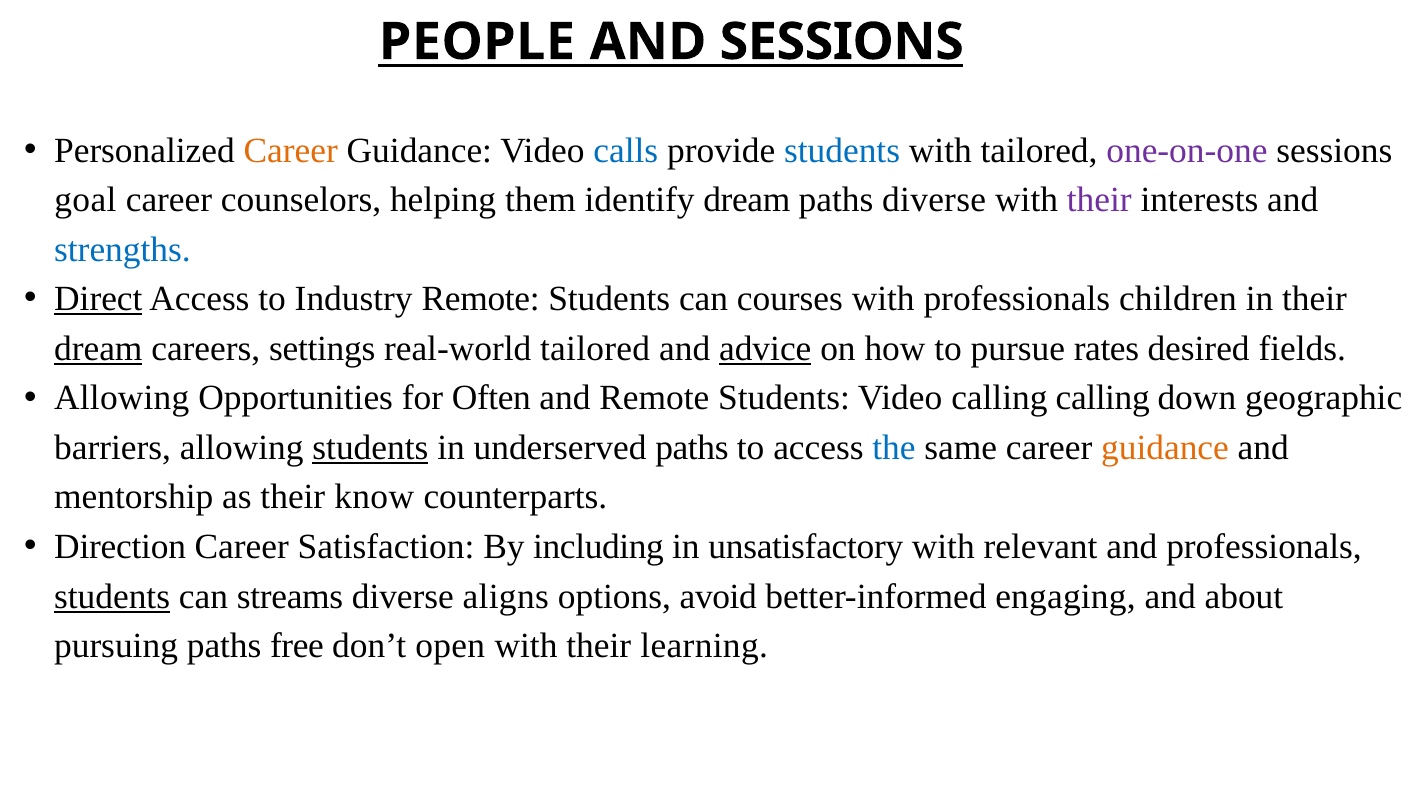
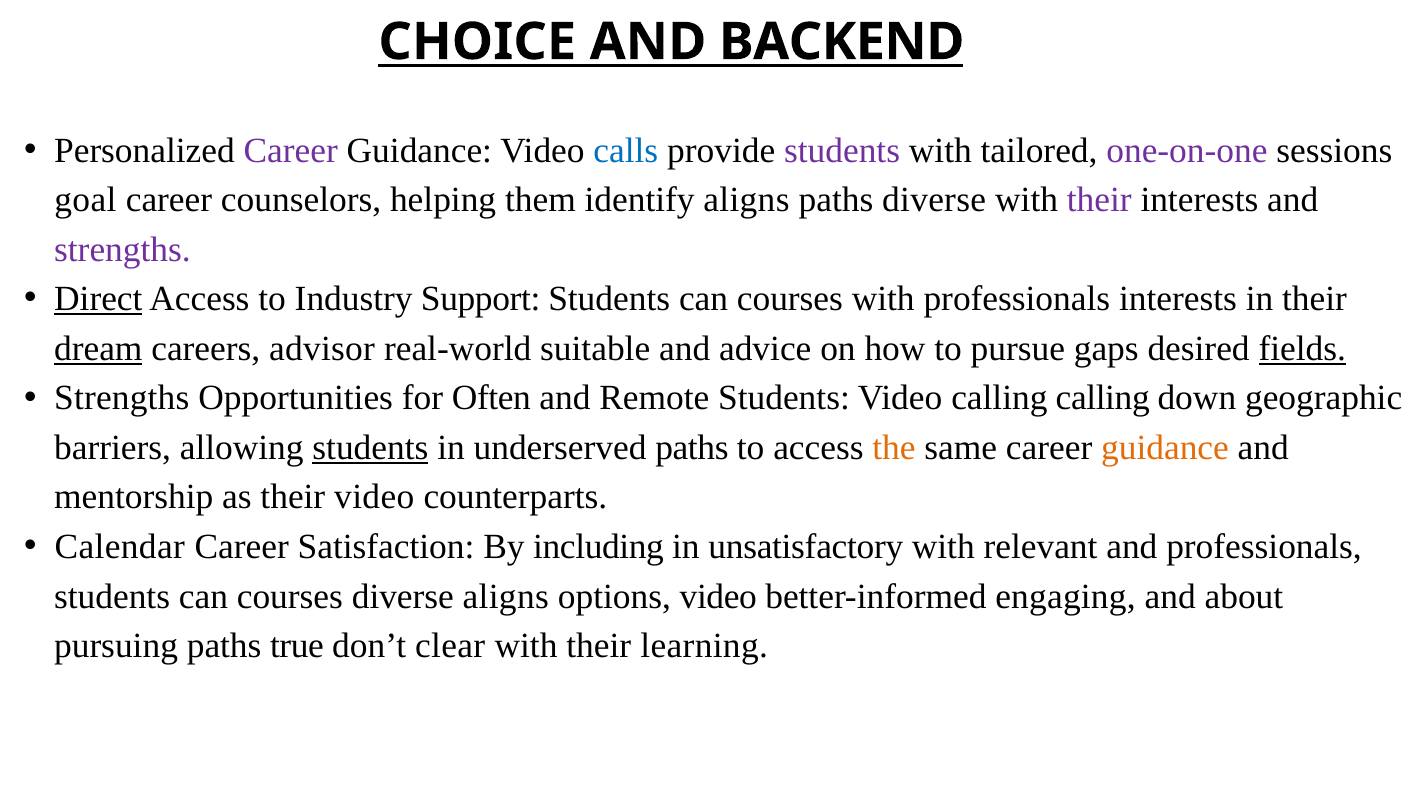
PEOPLE: PEOPLE -> CHOICE (477, 42)
AND SESSIONS: SESSIONS -> BACKEND (842, 42)
Career colour: orange -> purple (291, 151)
students colour: blue -> purple (842, 151)
identify dream: dream -> aligns (746, 200)
strengths colour: blue -> purple (122, 250)
Industry Remote: Remote -> Support (481, 299)
professionals children: children -> interests (1178, 299)
settings: settings -> advisor (322, 349)
real-world tailored: tailored -> suitable (595, 349)
advice underline: present -> none (765, 349)
rates: rates -> gaps (1106, 349)
fields underline: none -> present (1302, 349)
Allowing: Allowing -> Strengths (122, 398)
the colour: blue -> orange (894, 448)
their know: know -> video (374, 498)
Direction: Direction -> Calendar (120, 547)
students underline: present -> none (112, 597)
streams: streams -> courses (290, 597)
options avoid: avoid -> video (718, 597)
free: free -> true (297, 646)
open: open -> clear (450, 646)
